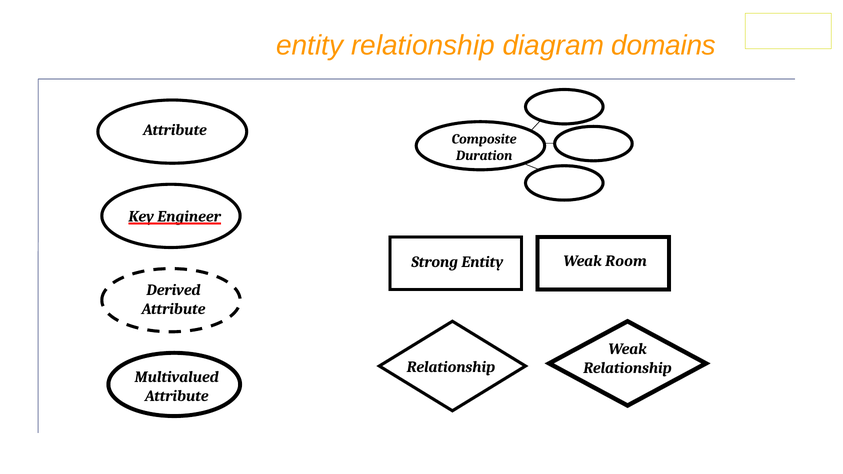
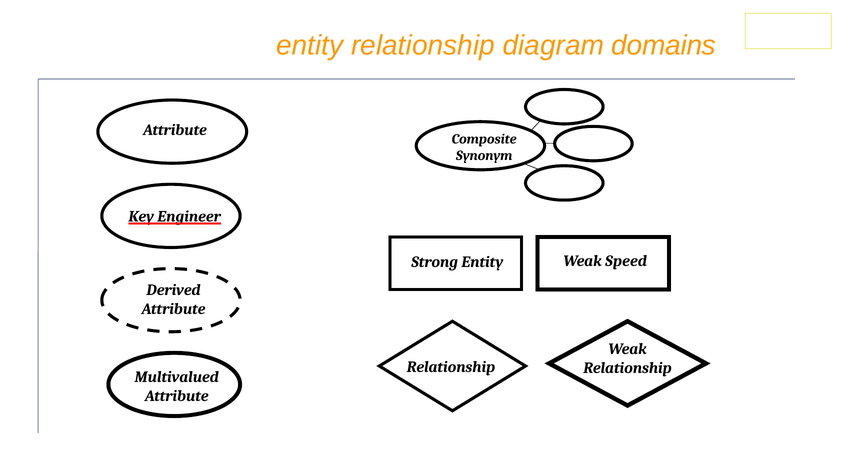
Duration: Duration -> Synonym (484, 156)
Room: Room -> Speed (626, 261)
